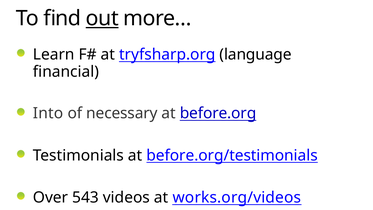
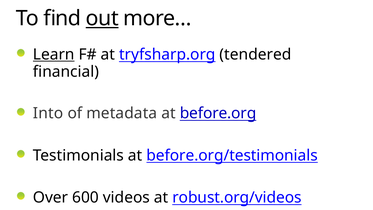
Learn underline: none -> present (54, 54)
language: language -> tendered (256, 54)
necessary: necessary -> metadata (122, 113)
543: 543 -> 600 (86, 197)
works.org/videos: works.org/videos -> robust.org/videos (237, 197)
